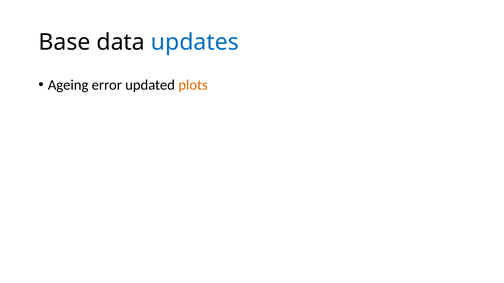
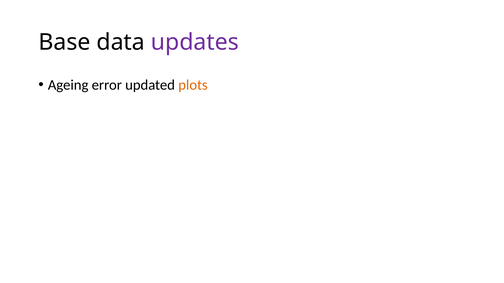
updates colour: blue -> purple (195, 42)
